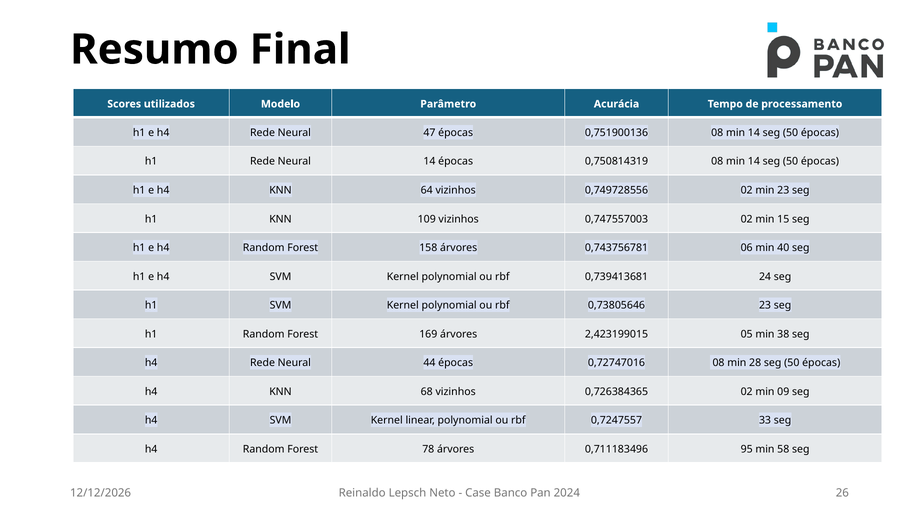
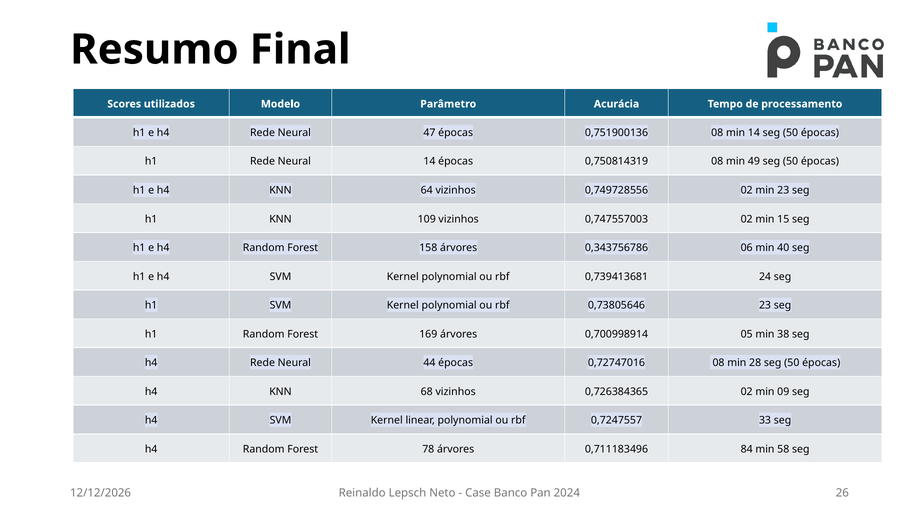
0,750814319 08 min 14: 14 -> 49 (754, 161)
0,743756781: 0,743756781 -> 0,343756786 (617, 248)
2,423199015: 2,423199015 -> 0,700998914 (617, 334)
95: 95 -> 84 (747, 449)
